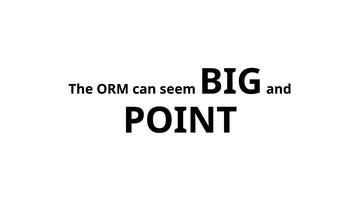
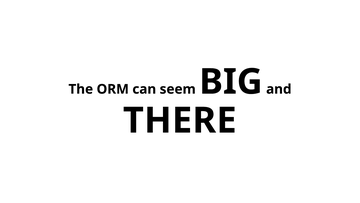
POINT: POINT -> THERE (180, 120)
